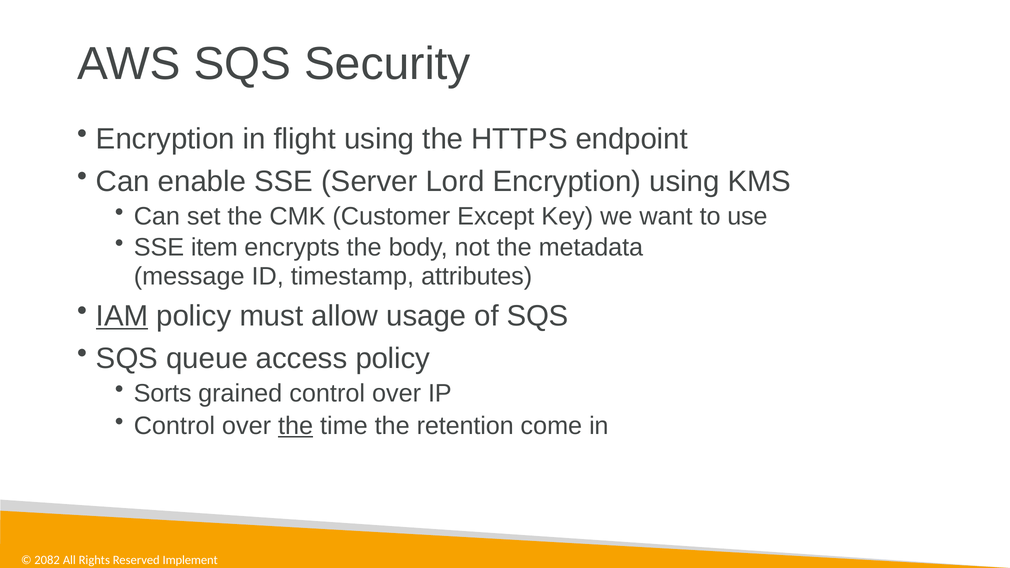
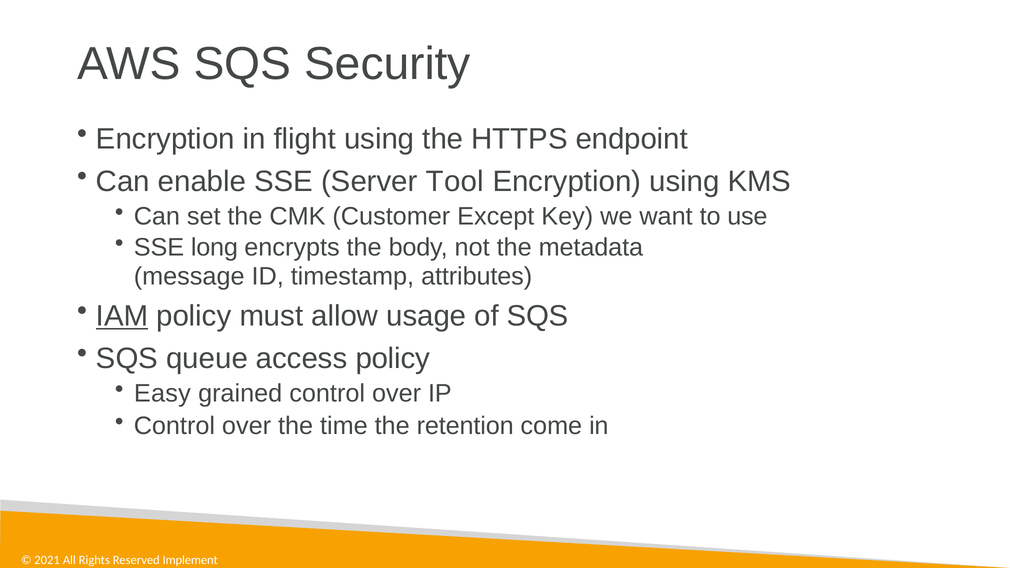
Lord: Lord -> Tool (455, 181)
item: item -> long (214, 247)
Sorts: Sorts -> Easy (162, 393)
the underline: present -> none (296, 426)
2082: 2082 -> 2021 (47, 560)
